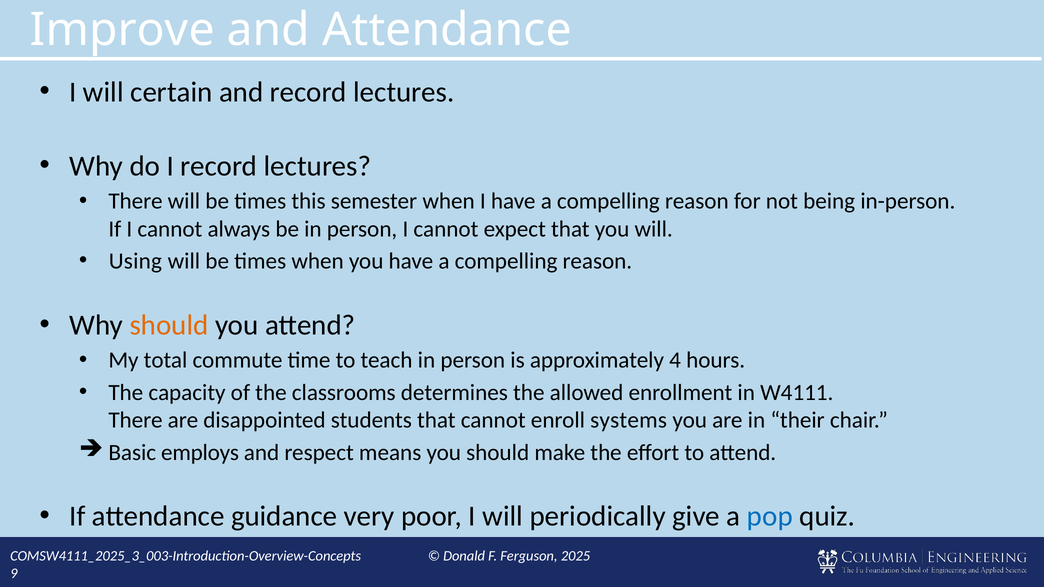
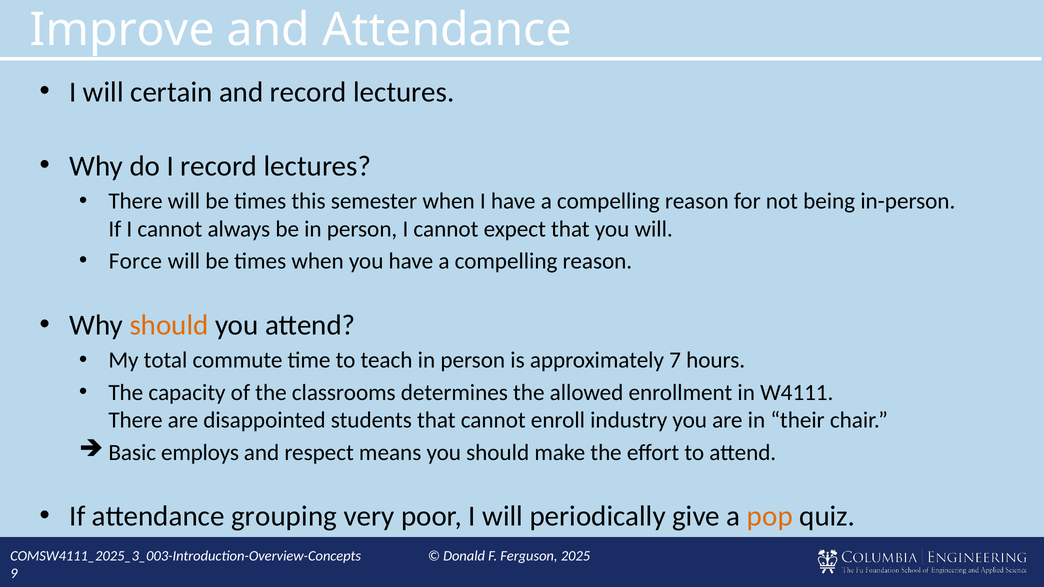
Using: Using -> Force (135, 261)
4: 4 -> 7 (675, 361)
systems: systems -> industry (629, 421)
guidance: guidance -> grouping (284, 517)
pop colour: blue -> orange (770, 517)
